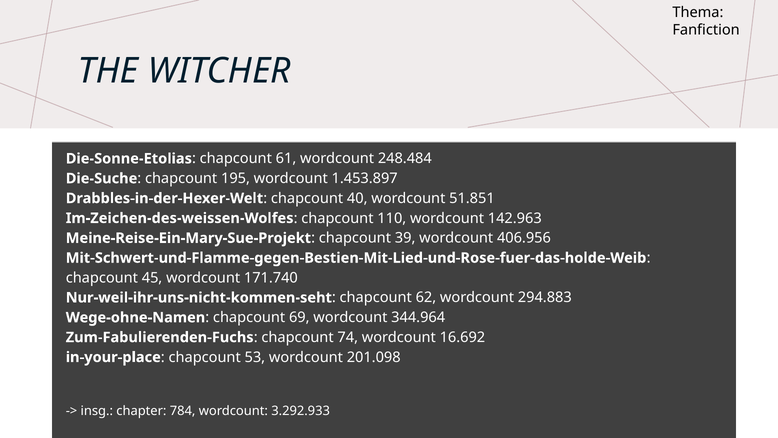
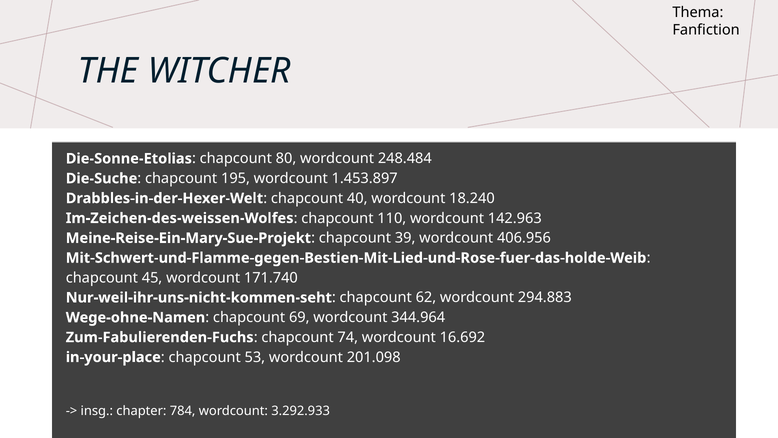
61: 61 -> 80 (286, 158)
51.851: 51.851 -> 18.240 (472, 198)
